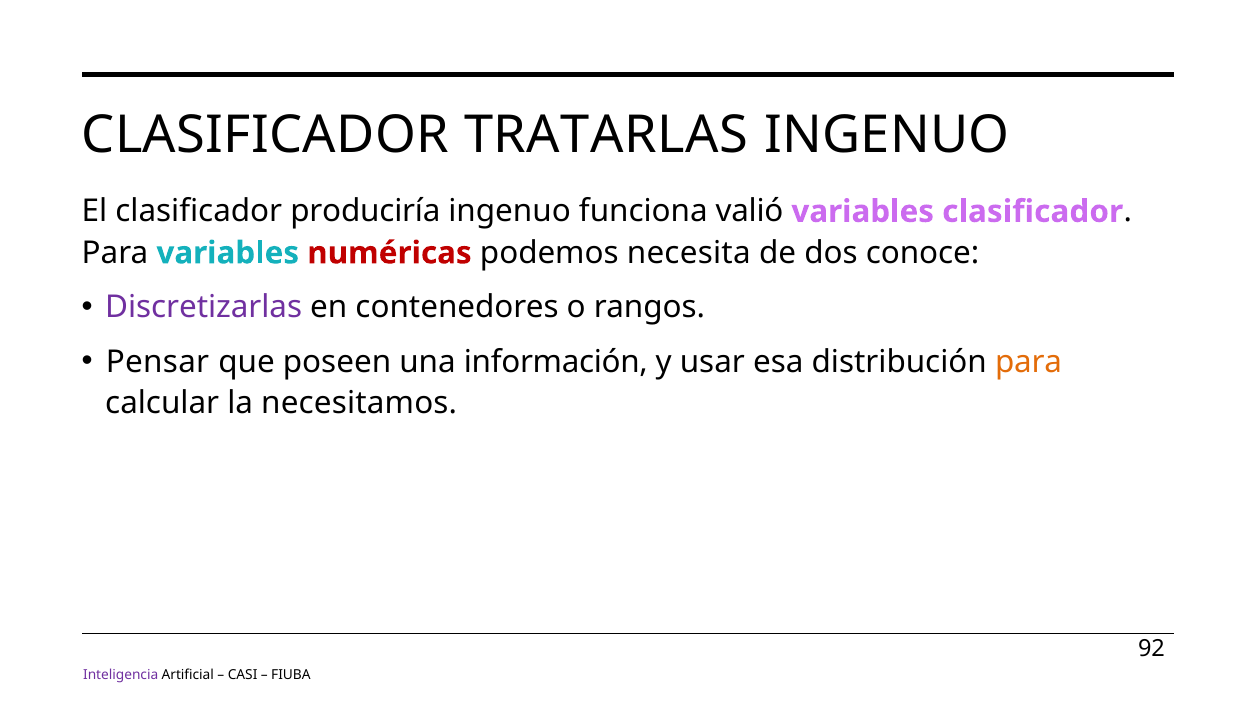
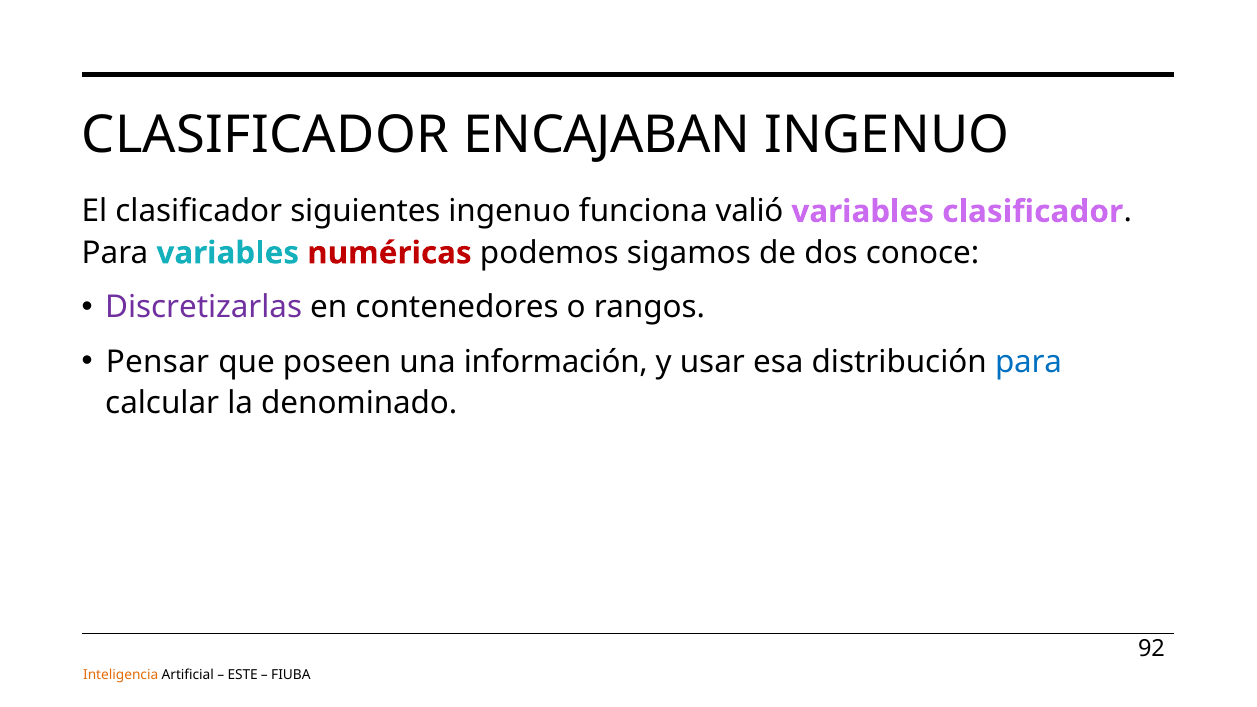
TRATARLAS: TRATARLAS -> ENCAJABAN (607, 135)
produciría: produciría -> siguientes (365, 212)
necesita: necesita -> sigamos (689, 253)
para colour: orange -> blue (1029, 362)
necesitamos: necesitamos -> denominado (359, 404)
Inteligencia colour: purple -> orange (121, 675)
CASI: CASI -> ESTE (243, 675)
